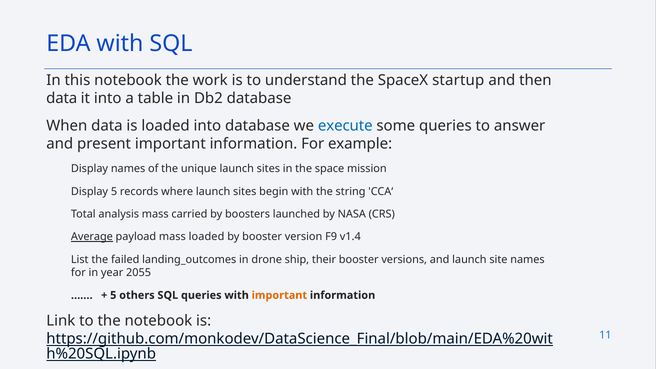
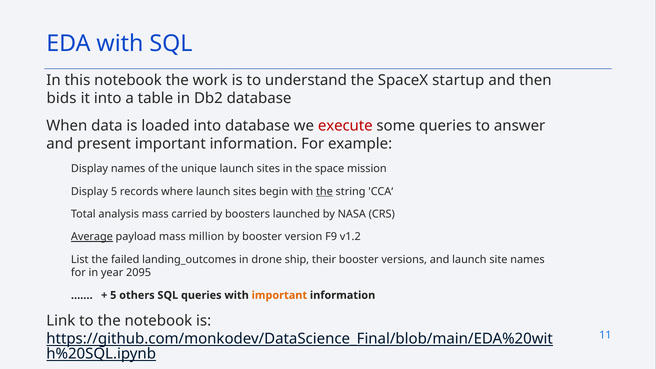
data: data -> bids (62, 98)
execute colour: blue -> red (345, 126)
the underline: none -> present (324, 191)
mass loaded: loaded -> million (206, 237)
v1.4: v1.4 -> v1.2 (350, 237)
2055: 2055 -> 2095 (139, 273)
